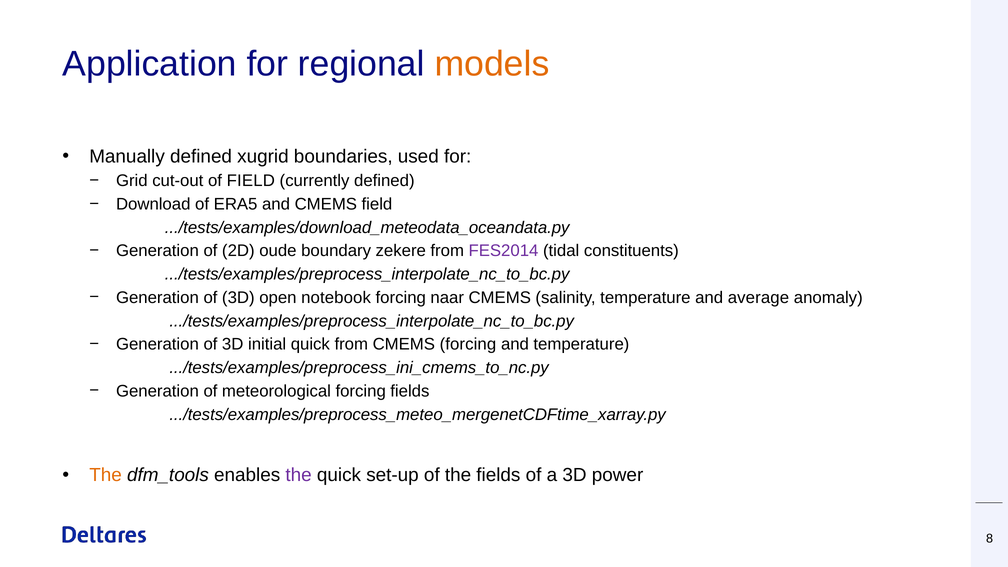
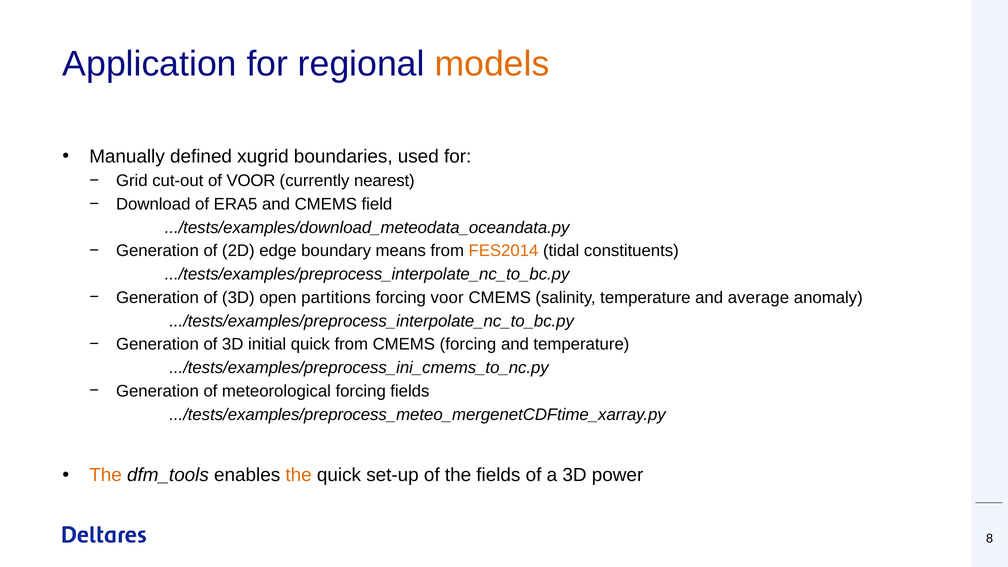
of FIELD: FIELD -> VOOR (251, 181)
currently defined: defined -> nearest (384, 181)
oude: oude -> edge (278, 251)
zekere: zekere -> means (401, 251)
FES2014 colour: purple -> orange (503, 251)
notebook: notebook -> partitions (336, 298)
forcing naar: naar -> voor (447, 298)
the colour: purple -> orange (299, 475)
